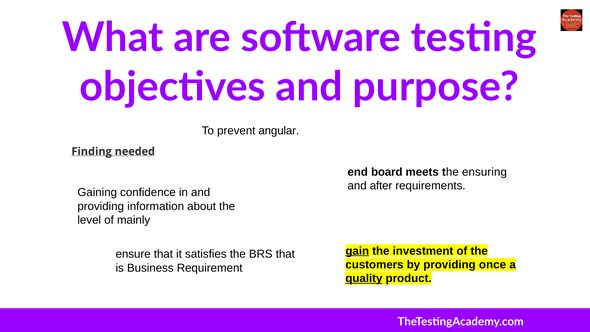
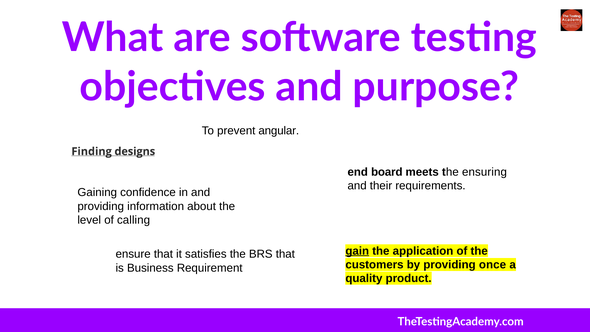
needed: needed -> designs (135, 151)
after: after -> their (381, 186)
mainly: mainly -> calling (134, 220)
investment: investment -> application (423, 251)
quality underline: present -> none (364, 278)
